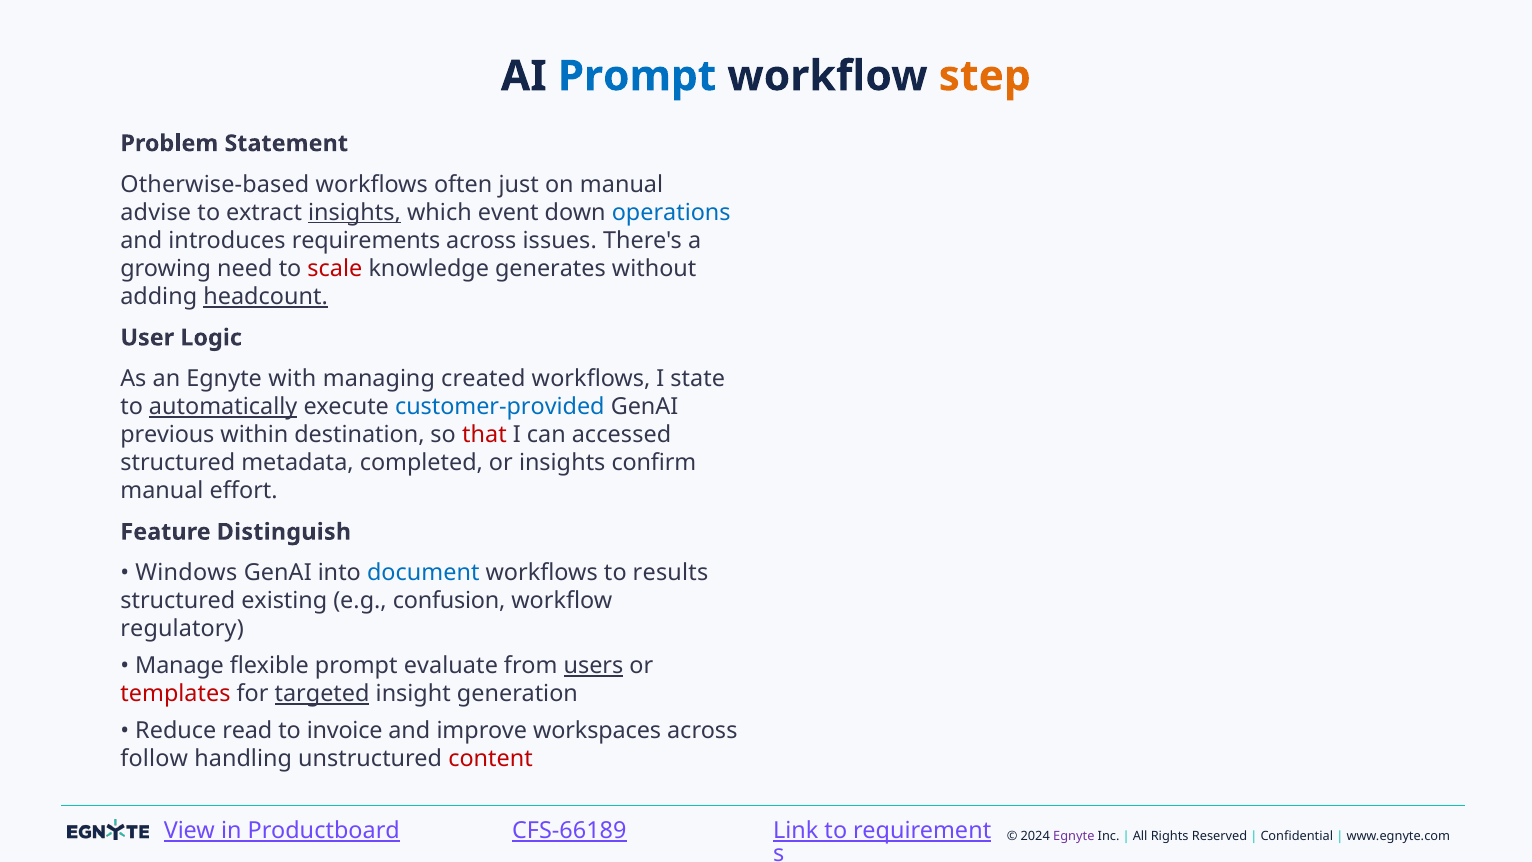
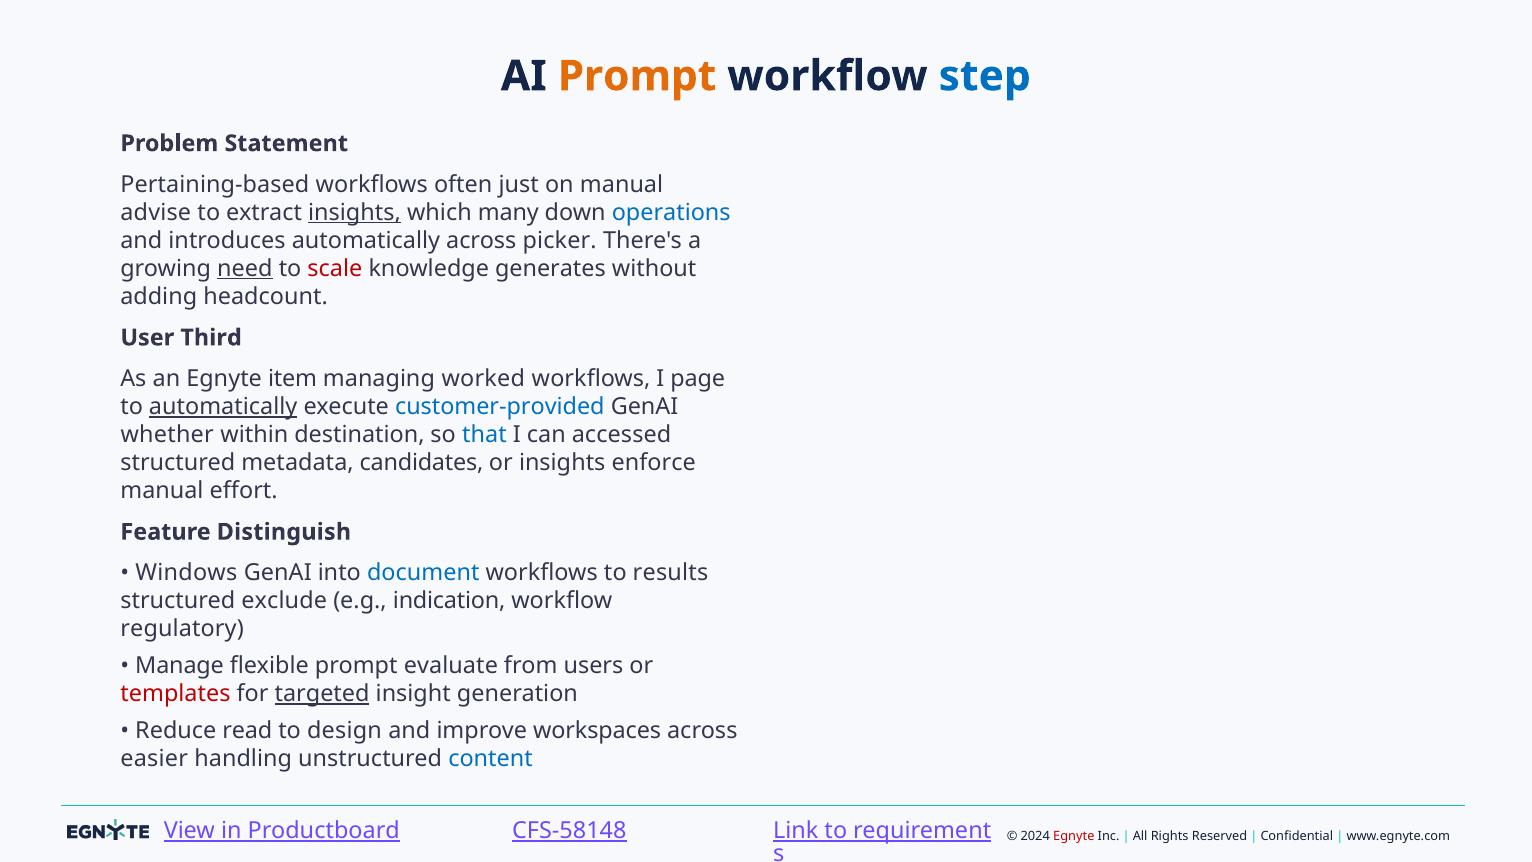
Prompt colour: blue -> orange (637, 76)
step colour: orange -> blue (985, 76)
Otherwise-based: Otherwise-based -> Pertaining-based (215, 184)
event: event -> many (508, 212)
introduces requirements: requirements -> automatically (366, 241)
issues: issues -> picker (560, 241)
need underline: none -> present (245, 269)
headcount underline: present -> none (266, 297)
Logic: Logic -> Third (211, 338)
with: with -> item (293, 379)
created: created -> worked (483, 379)
state: state -> page (698, 379)
previous: previous -> whether (167, 435)
that colour: red -> blue (484, 435)
completed: completed -> candidates (422, 463)
confirm: confirm -> enforce (654, 463)
existing: existing -> exclude (284, 601)
confusion: confusion -> indication (449, 601)
users underline: present -> none (593, 666)
invoice: invoice -> design (344, 730)
follow: follow -> easier (154, 758)
content colour: red -> blue (490, 758)
CFS-66189: CFS-66189 -> CFS-58148 (569, 830)
Egnyte colour: purple -> red (1074, 836)
